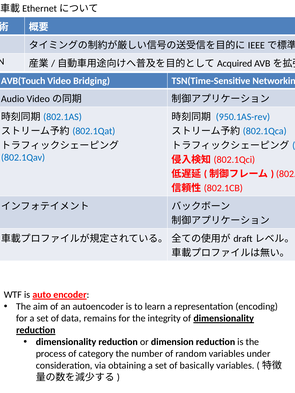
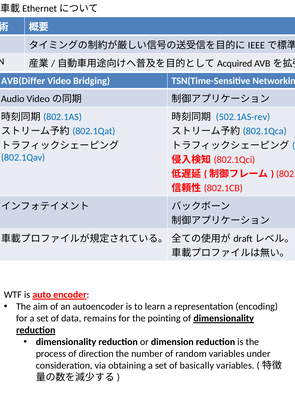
AVB(Touch: AVB(Touch -> AVB(Differ (23, 81)
950.1AS-rev: 950.1AS-rev -> 502.1AS-rev (243, 117)
integrity: integrity -> pointing (164, 319)
category: category -> direction (96, 354)
